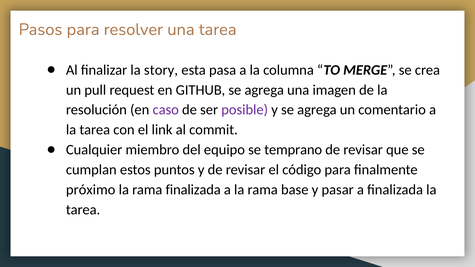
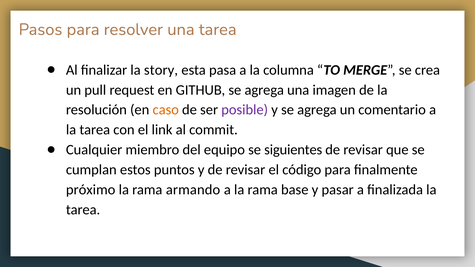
caso colour: purple -> orange (166, 110)
temprano: temprano -> siguientes (293, 150)
rama finalizada: finalizada -> armando (193, 190)
